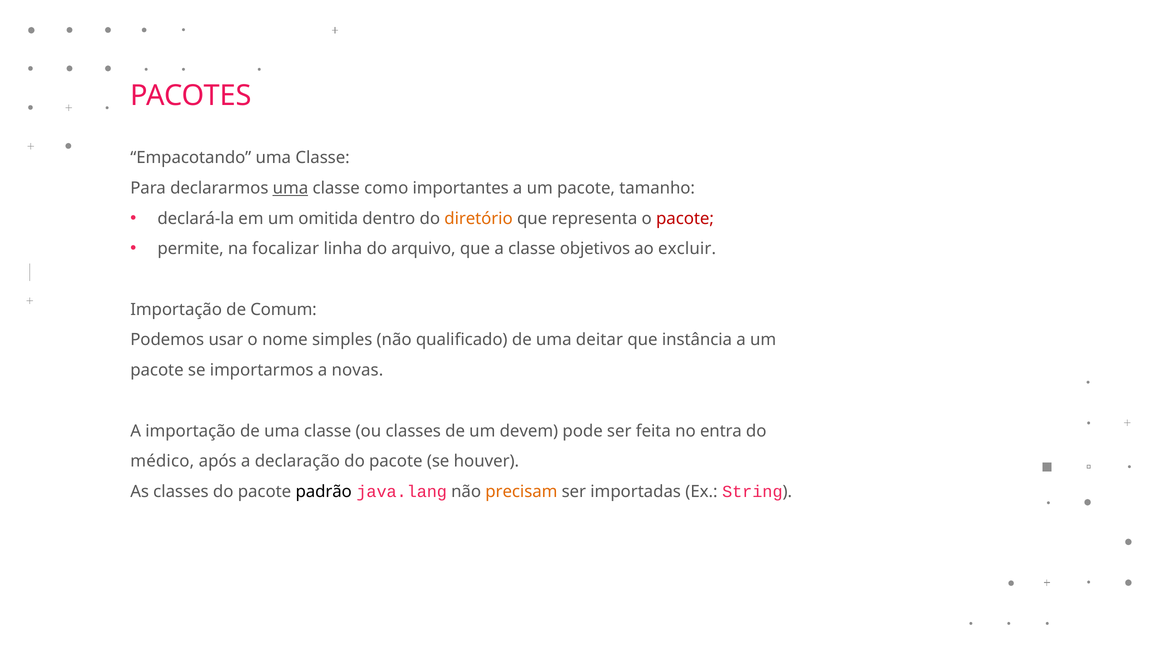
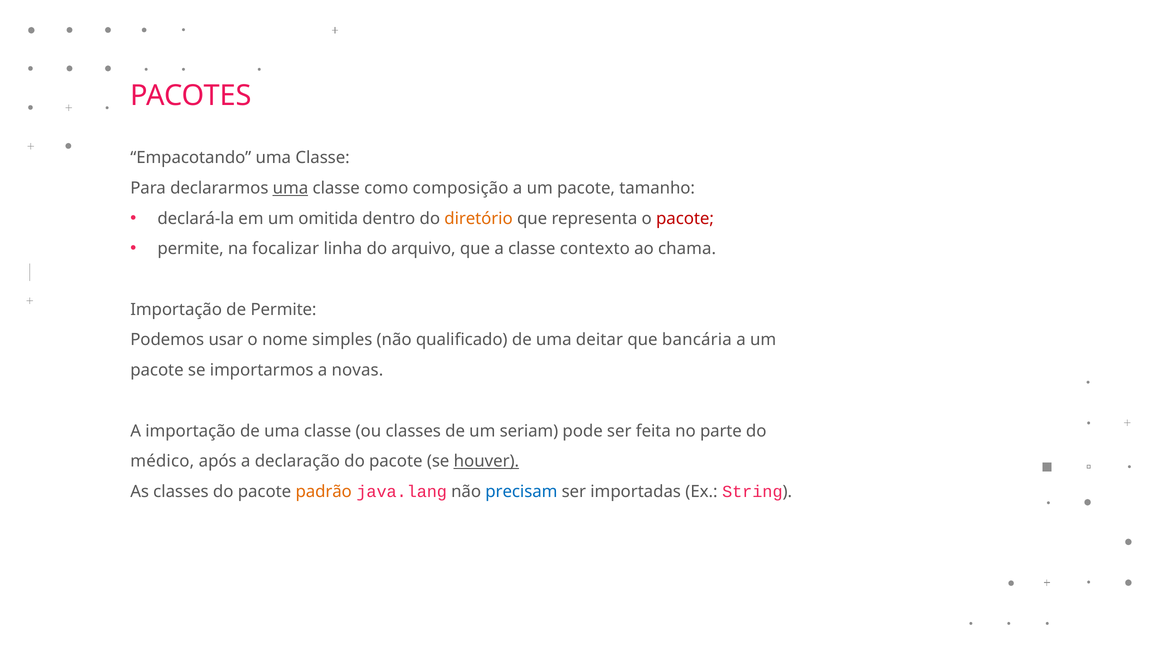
importantes: importantes -> composição (461, 188)
objetivos: objetivos -> contexto (595, 249)
excluir: excluir -> chama (687, 249)
de Comum: Comum -> Permite (283, 310)
instância: instância -> bancária (697, 340)
devem: devem -> seriam (529, 431)
entra: entra -> parte (721, 431)
houver underline: none -> present (486, 461)
padrão colour: black -> orange (324, 492)
precisam colour: orange -> blue (521, 492)
